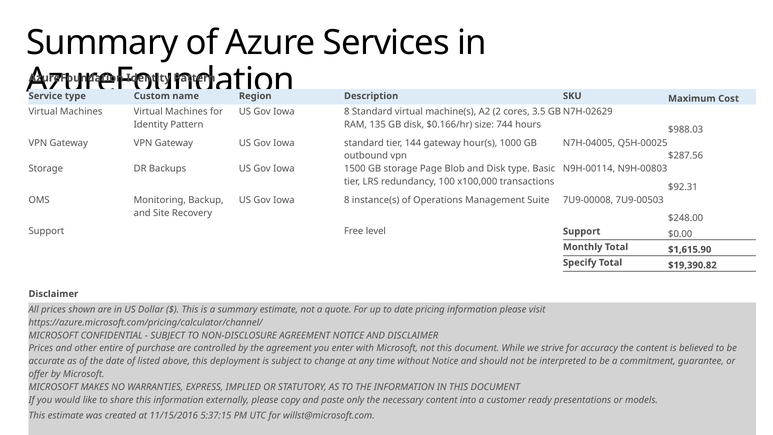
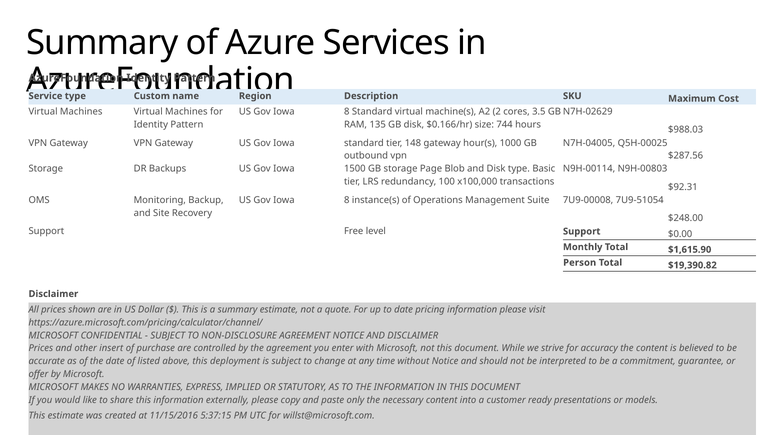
144: 144 -> 148 (413, 143)
7U9-00503: 7U9-00503 -> 7U9-51054 (640, 200)
Specify: Specify -> Person (580, 262)
entire: entire -> insert (111, 348)
